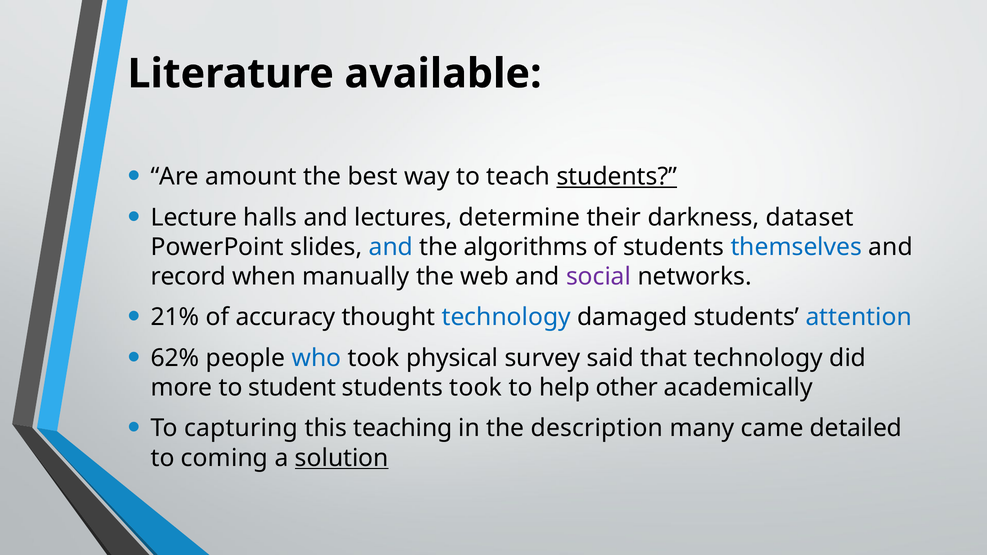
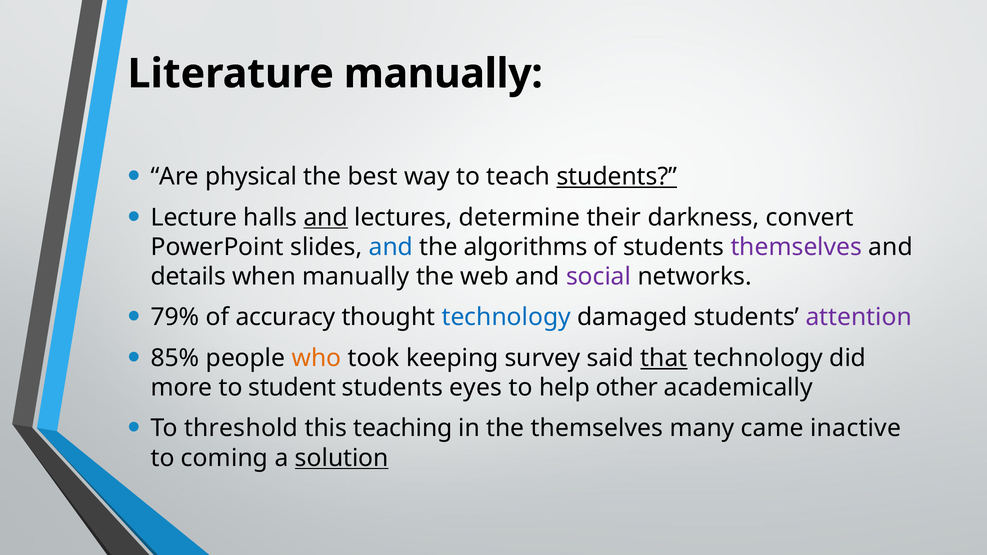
Literature available: available -> manually (443, 74)
amount: amount -> physical (251, 177)
and underline: none -> present (326, 217)
dataset: dataset -> convert (810, 217)
themselves colour: blue -> purple (796, 247)
record: record -> details (188, 277)
21%: 21% -> 79% (175, 317)
attention colour: blue -> purple (859, 317)
62%: 62% -> 85% (175, 358)
who colour: blue -> orange (316, 358)
physical: physical -> keeping (452, 358)
that underline: none -> present (664, 358)
students took: took -> eyes (476, 388)
capturing: capturing -> threshold (241, 428)
the description: description -> themselves (597, 428)
detailed: detailed -> inactive (856, 428)
